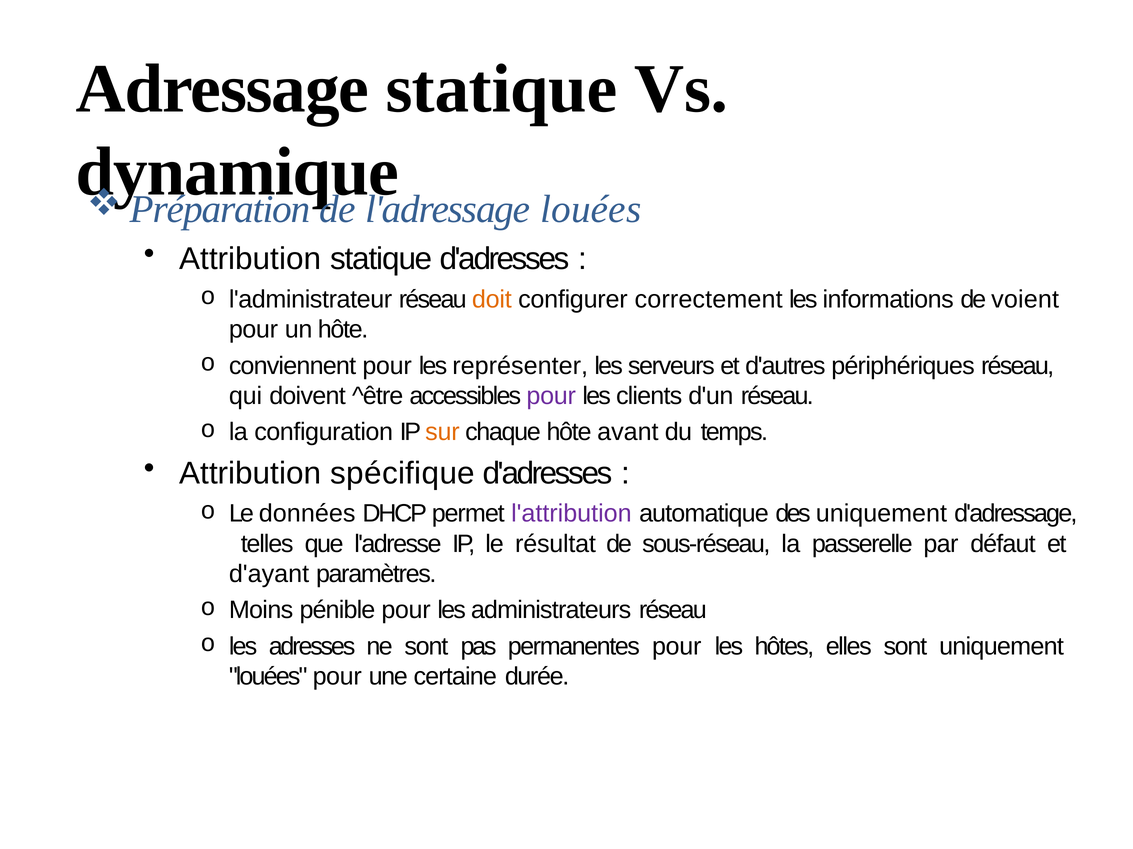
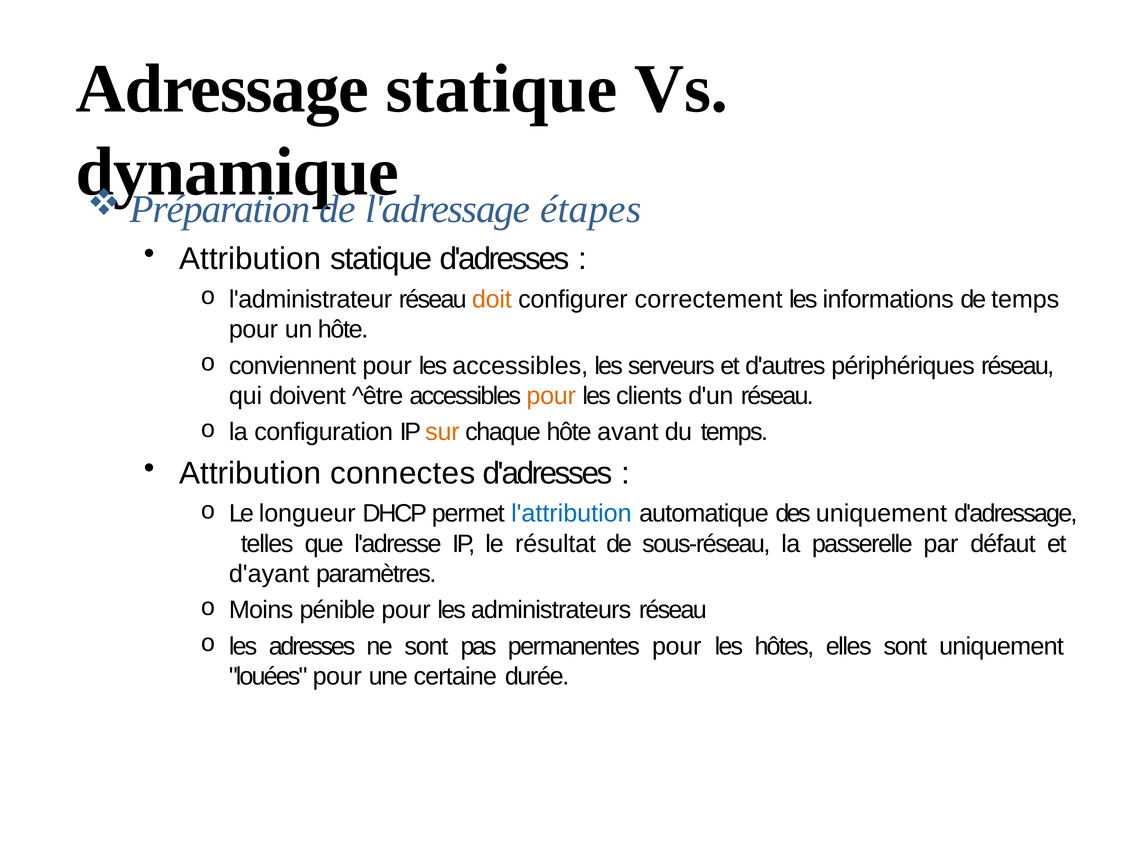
l'adressage louées: louées -> étapes (591, 209)
de voient: voient -> temps (1025, 300)
les représenter: représenter -> accessibles (520, 366)
pour colour: purple -> orange (551, 396)
spécifique: spécifique -> connectes (403, 474)
données: données -> longueur (307, 514)
l'attribution colour: purple -> blue (571, 514)
